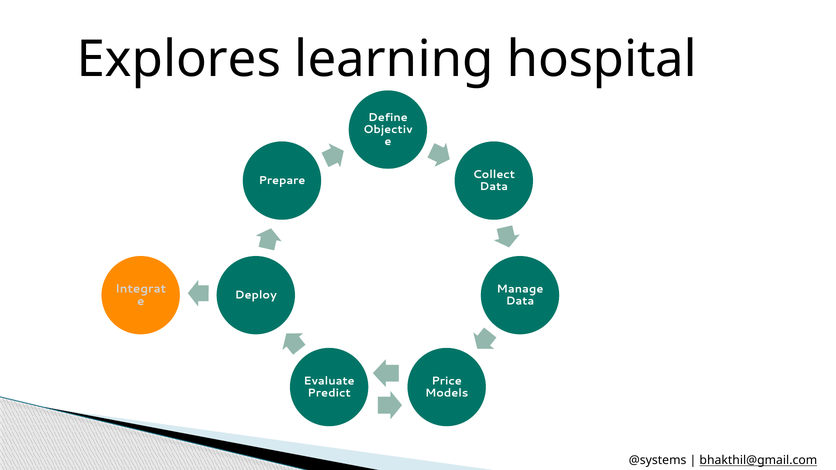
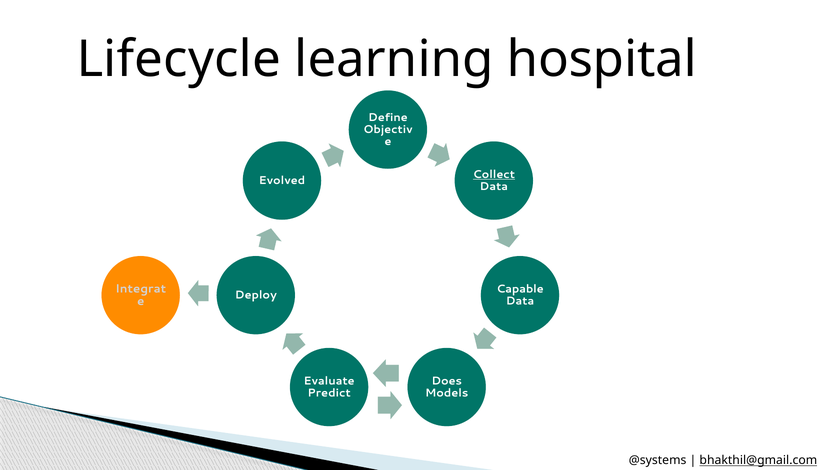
Explores: Explores -> Lifecycle (179, 59)
Collect underline: none -> present (494, 174)
Prepare: Prepare -> Evolved (282, 181)
Manage: Manage -> Capable (520, 289)
Price: Price -> Does (447, 381)
